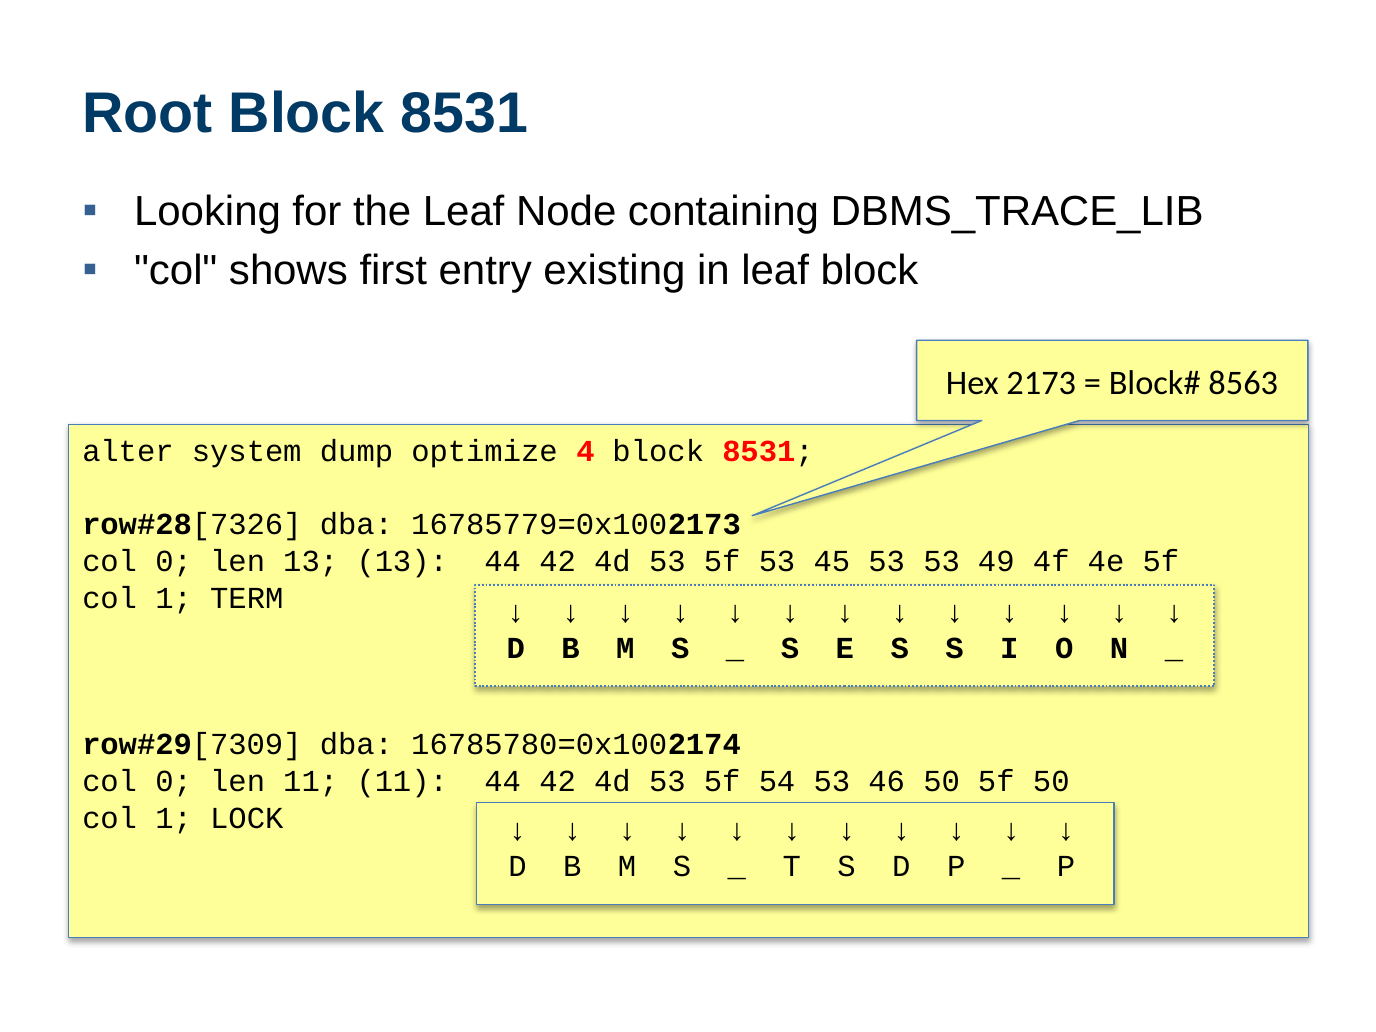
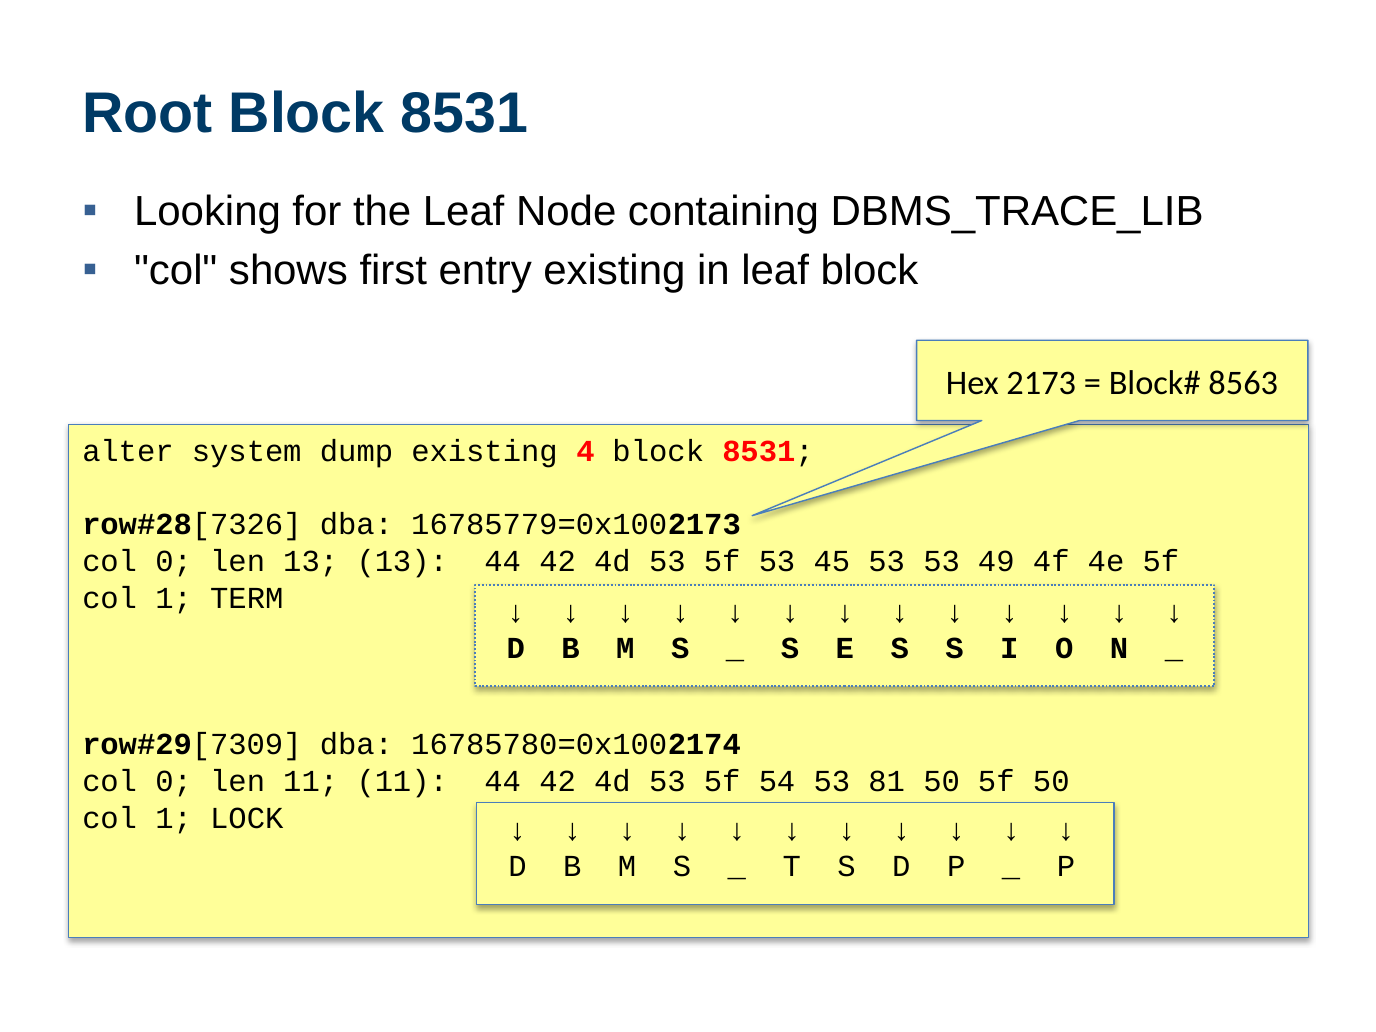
dump optimize: optimize -> existing (484, 451)
46: 46 -> 81 (887, 782)
